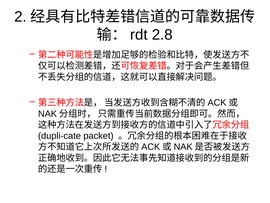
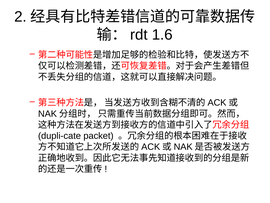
2.8: 2.8 -> 1.6 (162, 35)
